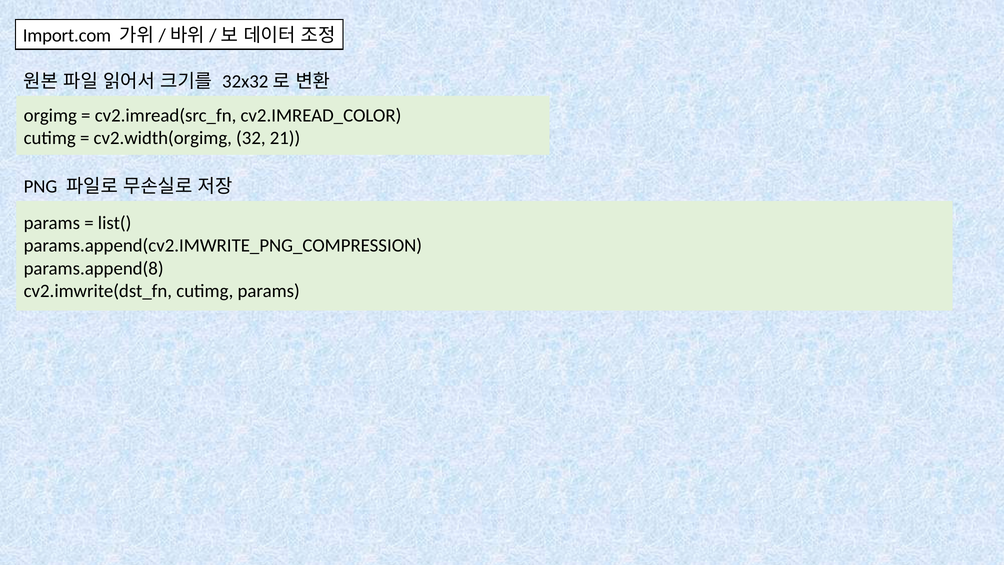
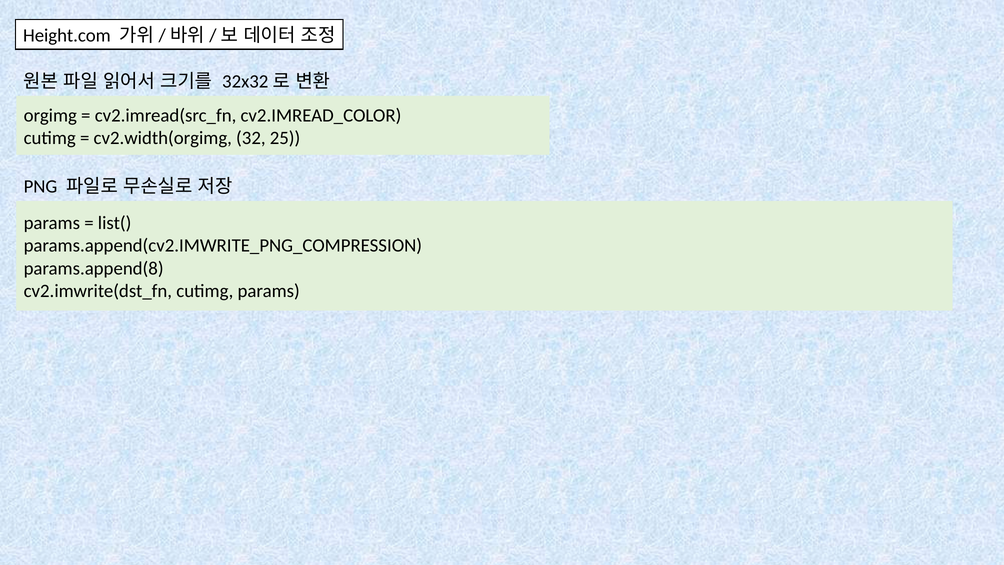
Import.com: Import.com -> Height.com (67, 36)
21: 21 -> 25 (285, 138)
